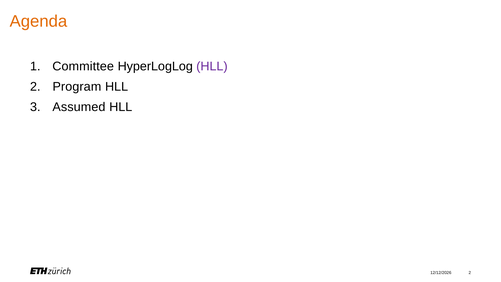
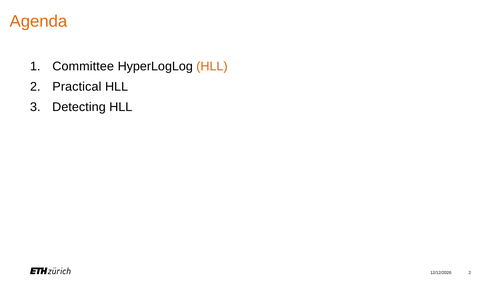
HLL colour: purple -> orange (212, 66)
Program: Program -> Practical (77, 87)
Assumed: Assumed -> Detecting (79, 107)
